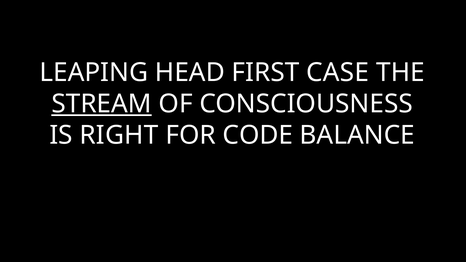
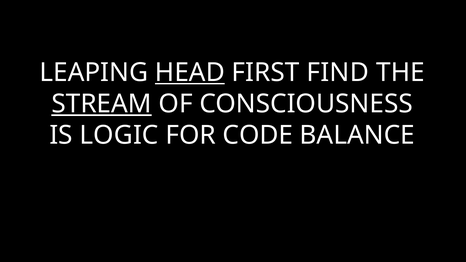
HEAD underline: none -> present (190, 72)
CASE: CASE -> FIND (338, 72)
RIGHT: RIGHT -> LOGIC (119, 135)
